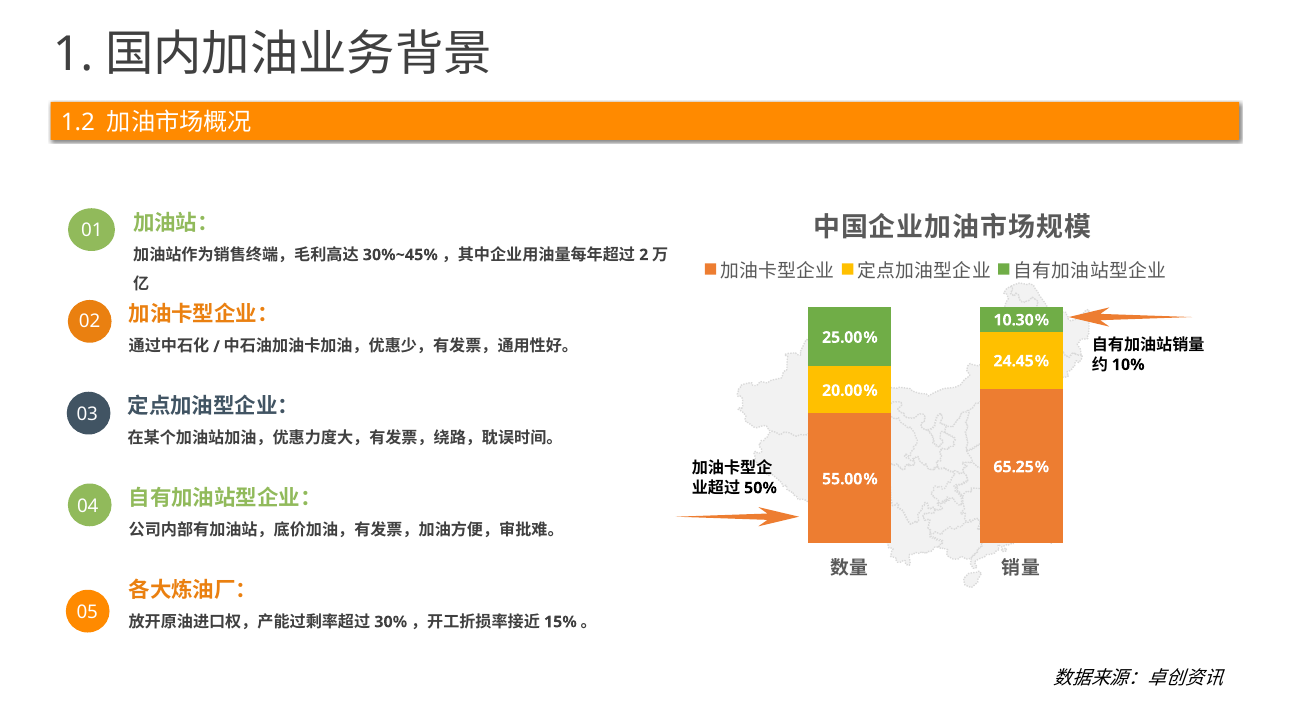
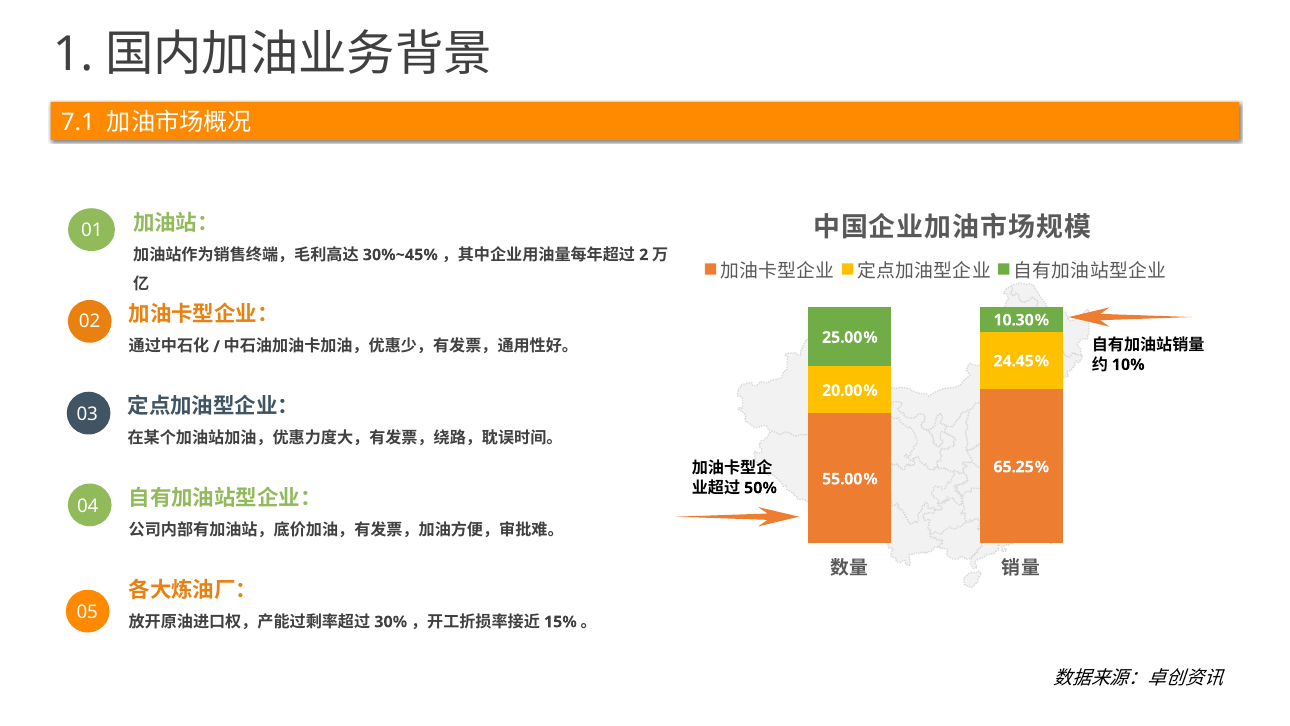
1.2: 1.2 -> 7.1 (78, 122)
